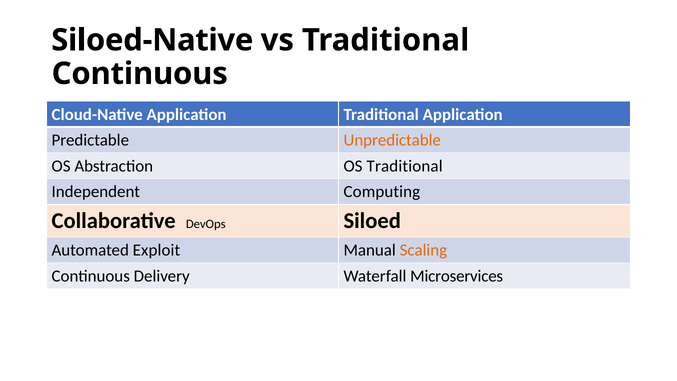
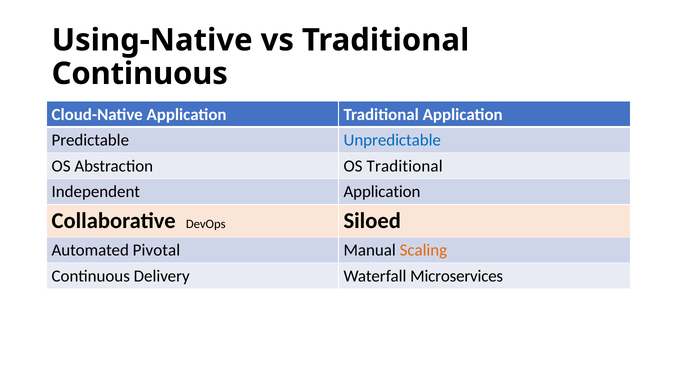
Siloed-Native: Siloed-Native -> Using-Native (152, 40)
Unpredictable colour: orange -> blue (392, 140)
Independent Computing: Computing -> Application (382, 192)
Exploit: Exploit -> Pivotal (156, 250)
